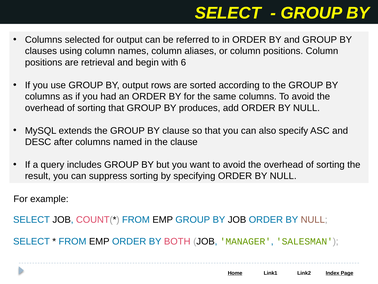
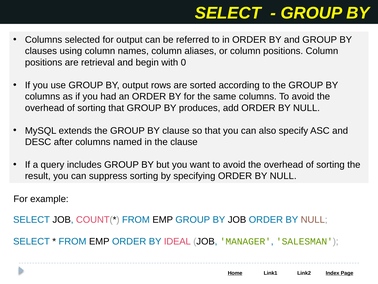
6: 6 -> 0 (183, 62)
BOTH: BOTH -> IDEAL (177, 241)
